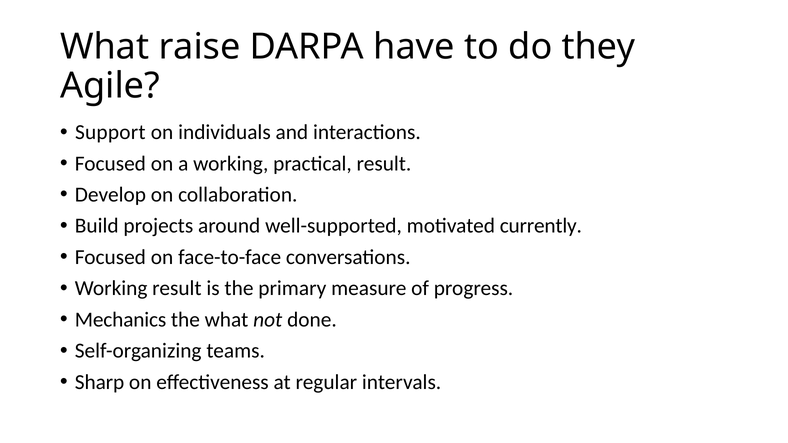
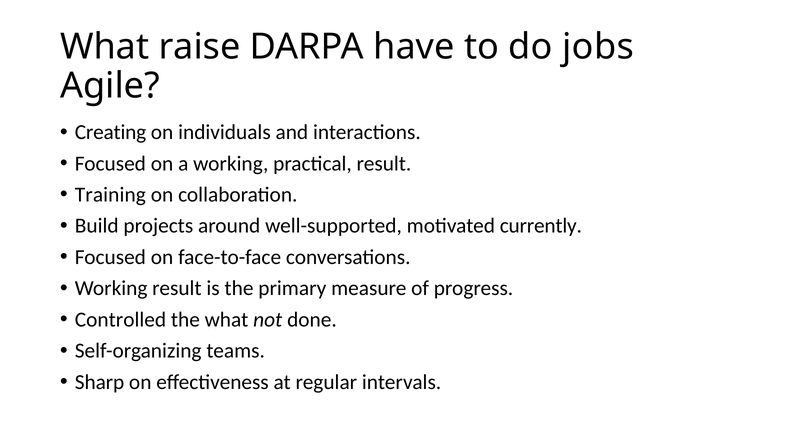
they: they -> jobs (598, 47)
Support: Support -> Creating (111, 132)
Develop: Develop -> Training (110, 195)
Mechanics: Mechanics -> Controlled (120, 320)
